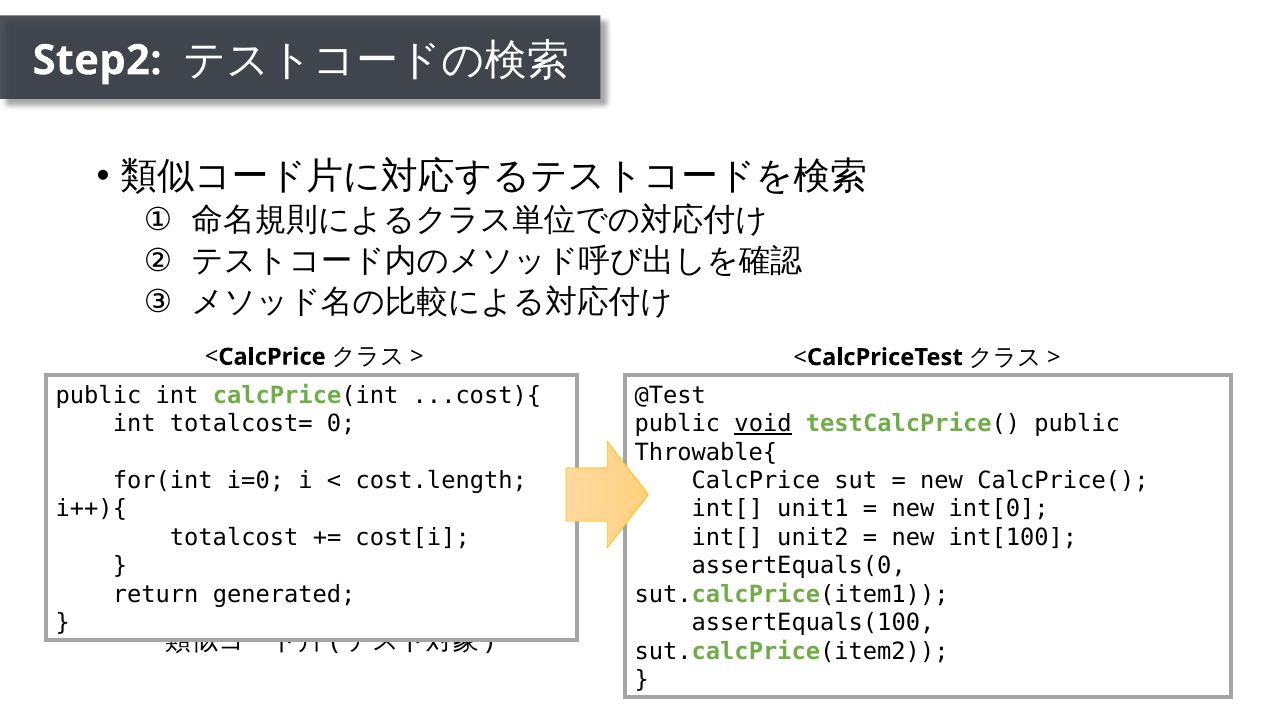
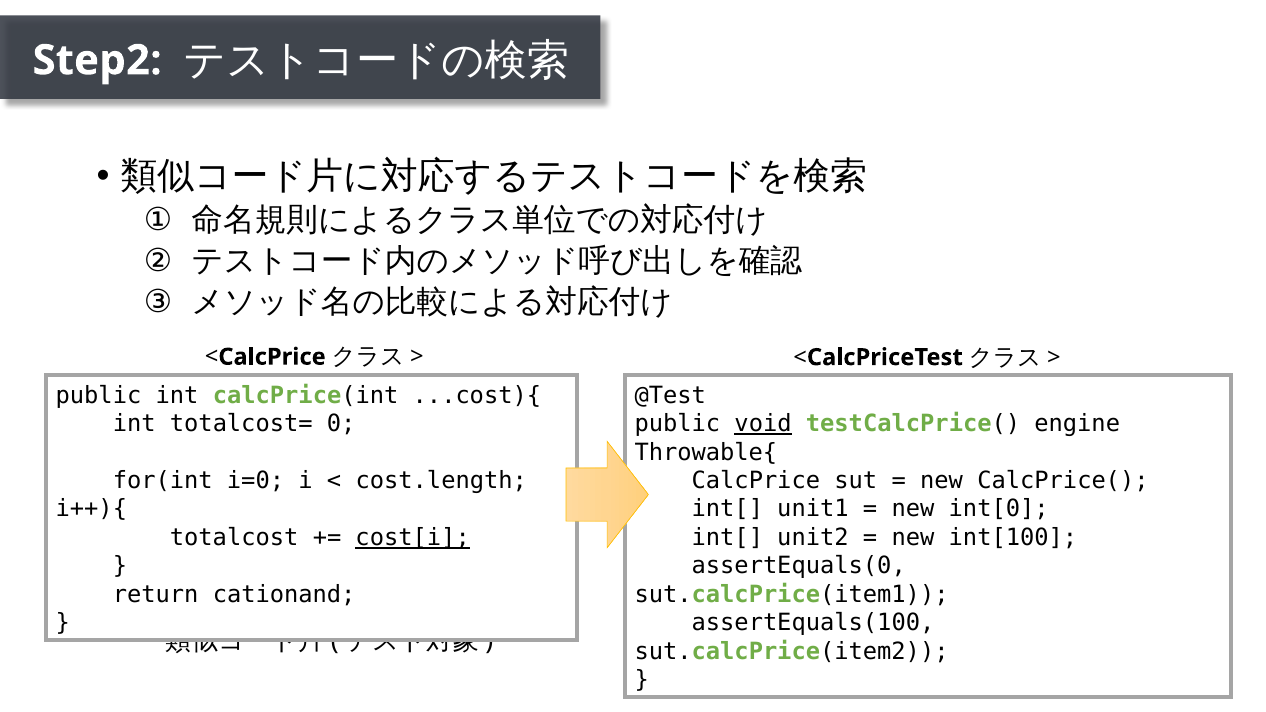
testCalcPrice( public: public -> engine (1077, 424)
cost[i underline: none -> present (413, 538)
generated: generated -> cationand (284, 595)
